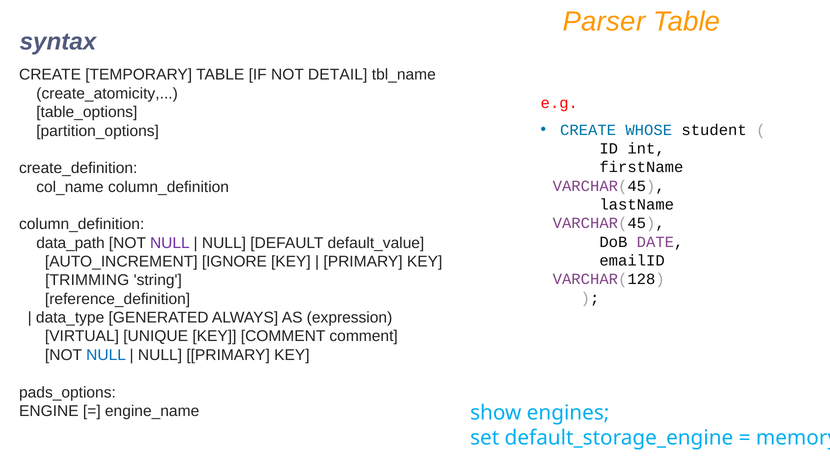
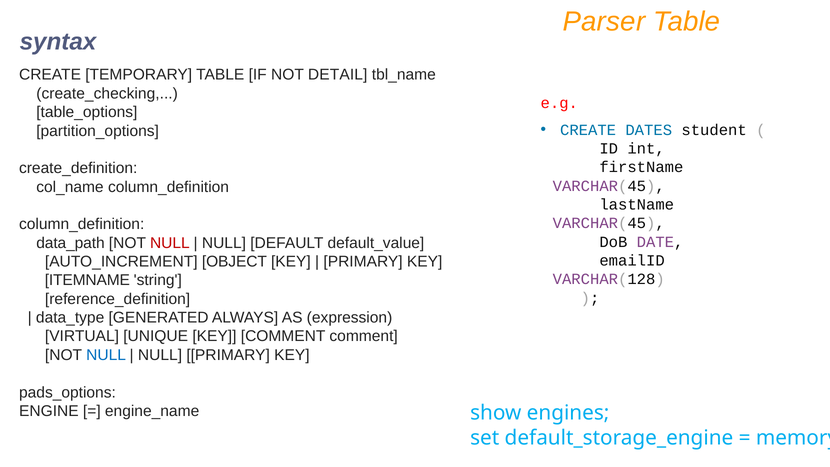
create_atomicity: create_atomicity -> create_checking (107, 93)
WHOSE: WHOSE -> DATES (649, 130)
NULL colour: purple -> red (170, 243)
IGNORE: IGNORE -> OBJECT (234, 262)
TRIMMING: TRIMMING -> ITEMNAME (87, 280)
